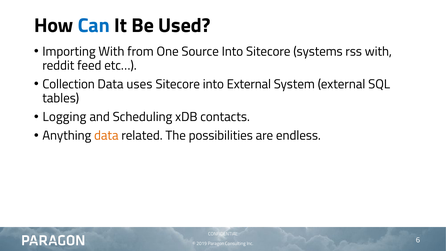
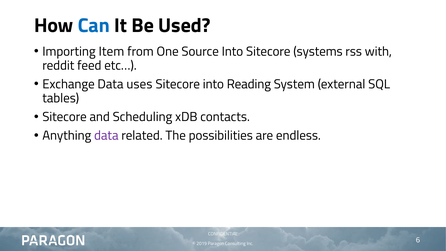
Importing With: With -> Item (111, 51)
Collection: Collection -> Exchange (69, 84)
into External: External -> Reading (249, 84)
Logging: Logging -> Sitecore (65, 117)
data colour: orange -> purple (106, 136)
